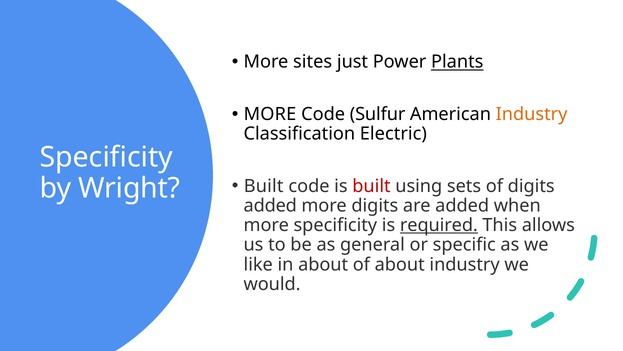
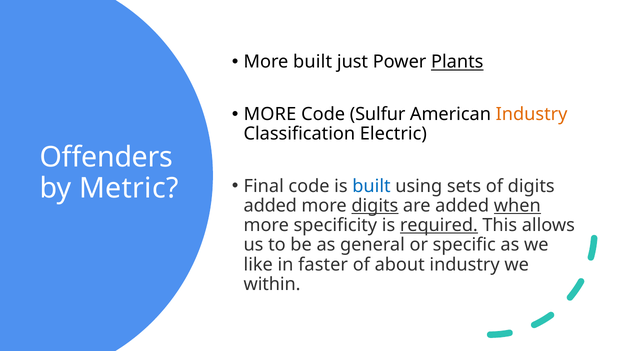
More sites: sites -> built (313, 62)
Specificity: Specificity -> Offenders (106, 157)
Built: Built -> Final (264, 186)
built colour: red -> blue (371, 186)
Wright: Wright -> Metric (129, 188)
digits underline: none -> present (375, 205)
when underline: none -> present (517, 205)
in about: about -> faster (323, 264)
would: would -> within (272, 284)
